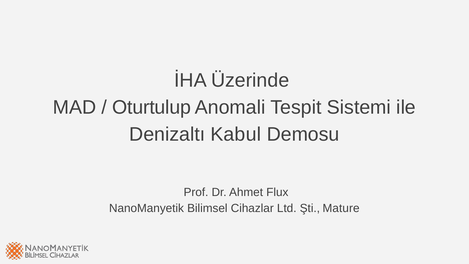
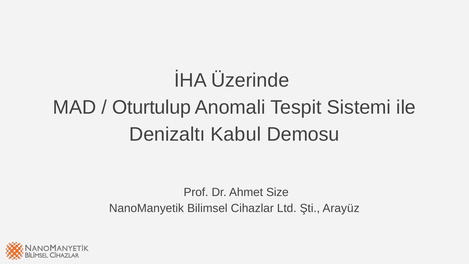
Flux: Flux -> Size (277, 192)
Mature: Mature -> Arayüz (341, 208)
